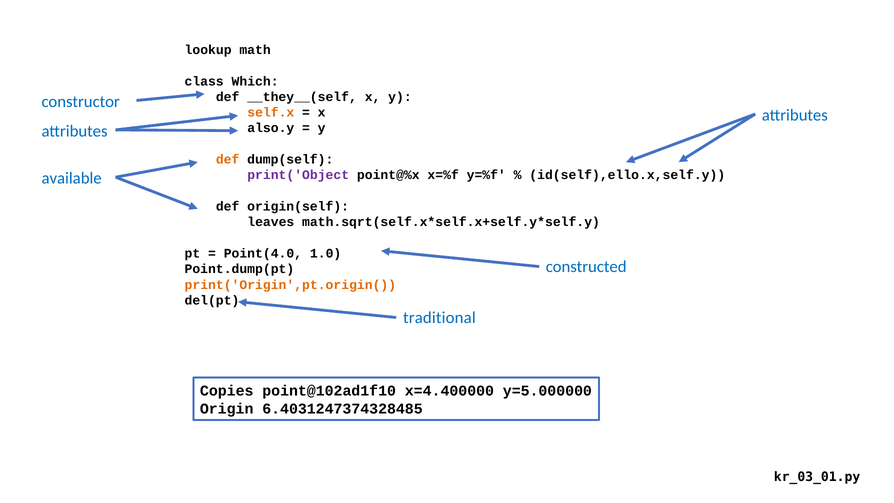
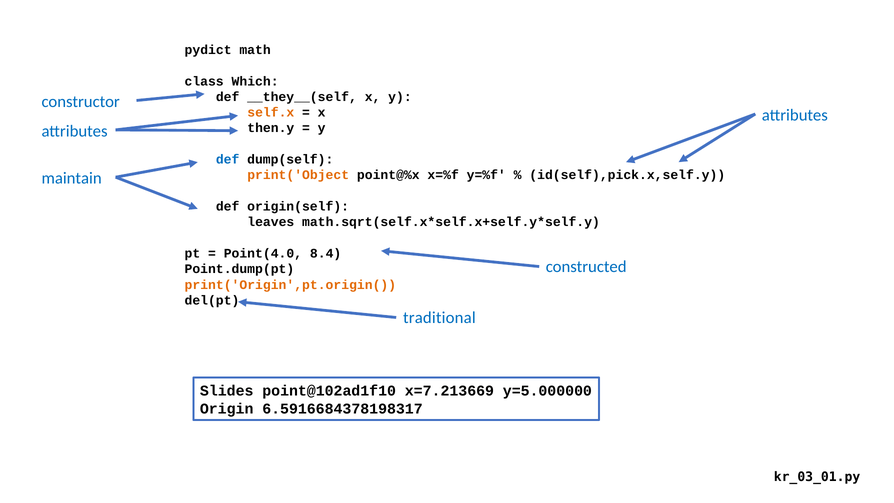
lookup: lookup -> pydict (208, 50)
also.y: also.y -> then.y (271, 128)
def colour: orange -> blue (228, 159)
print('Object colour: purple -> orange (298, 175)
id(self),ello.x,self.y: id(self),ello.x,self.y -> id(self),pick.x,self.y (627, 175)
available: available -> maintain (72, 178)
1.0: 1.0 -> 8.4 (326, 253)
Copies: Copies -> Slides (227, 391)
x=4.400000: x=4.400000 -> x=7.213669 (449, 391)
6.4031247374328485: 6.4031247374328485 -> 6.5916684378198317 (342, 409)
